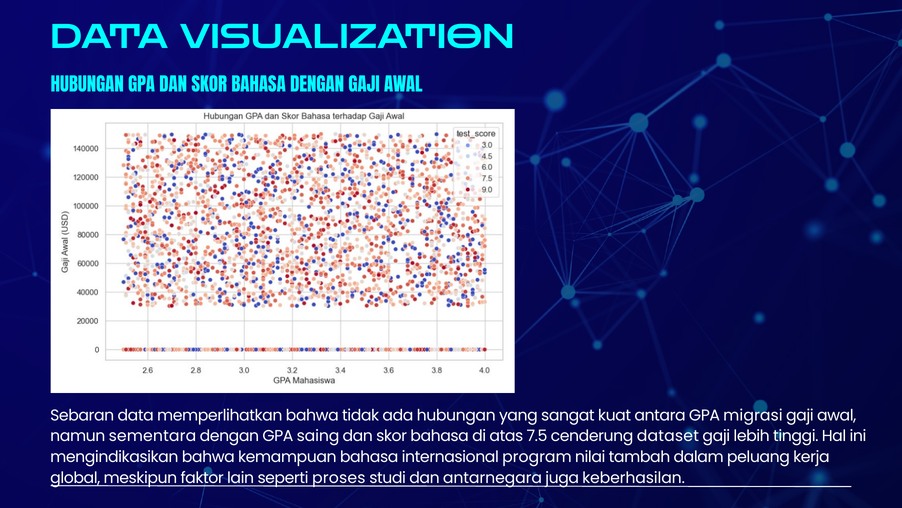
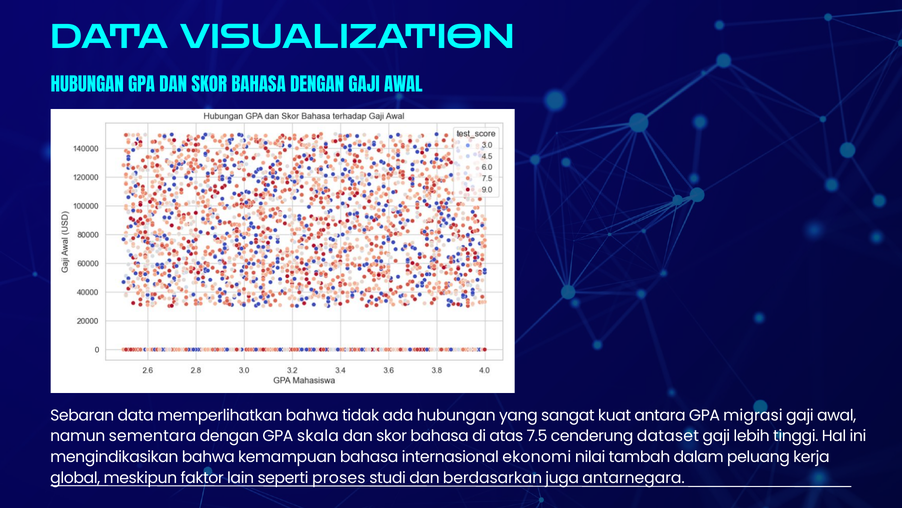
saing: saing -> skala (318, 436)
program: program -> ekonomi (537, 457)
antarnegara: antarnegara -> berdasarkan (493, 478)
keberhasilan: keberhasilan -> antarnegara (634, 478)
